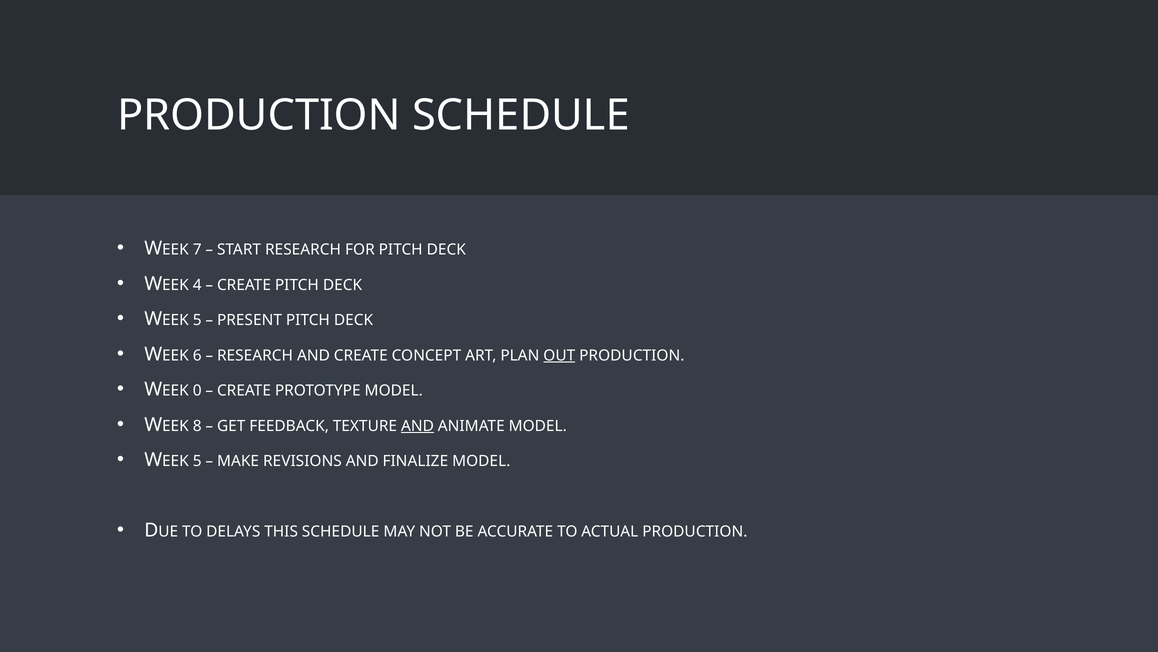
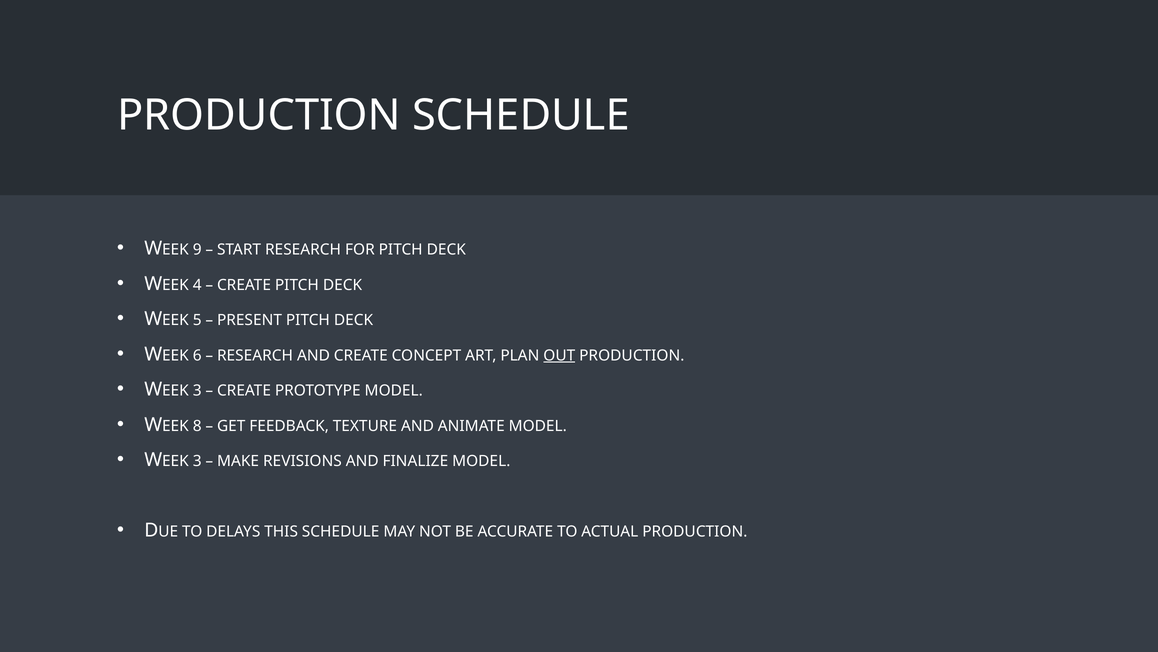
7: 7 -> 9 (197, 250)
0: 0 -> 3 (197, 390)
AND underline: present -> none (418, 426)
5: 5 -> 3 (197, 461)
